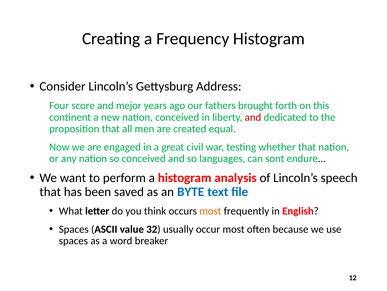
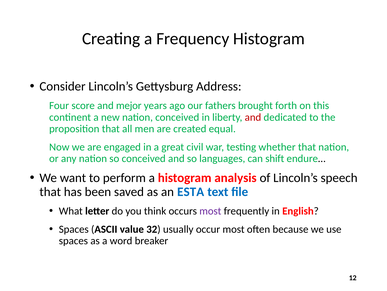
sont: sont -> shift (275, 158)
BYTE: BYTE -> ESTA (191, 191)
most colour: orange -> purple (210, 211)
